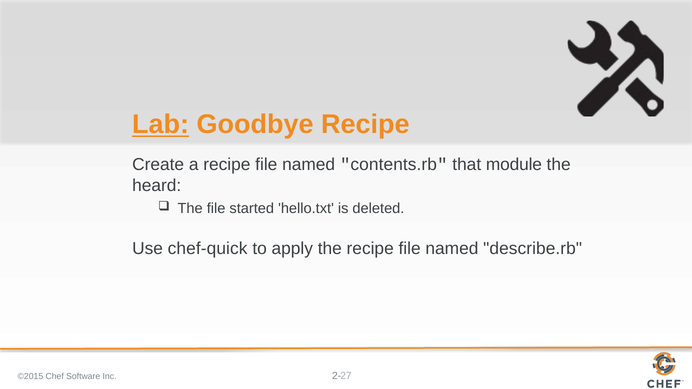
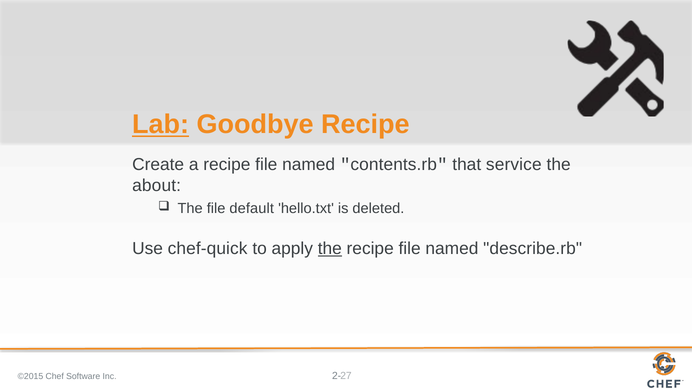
module: module -> service (514, 165)
heard: heard -> about (157, 185)
started: started -> default (252, 209)
the underline: none -> present (330, 249)
